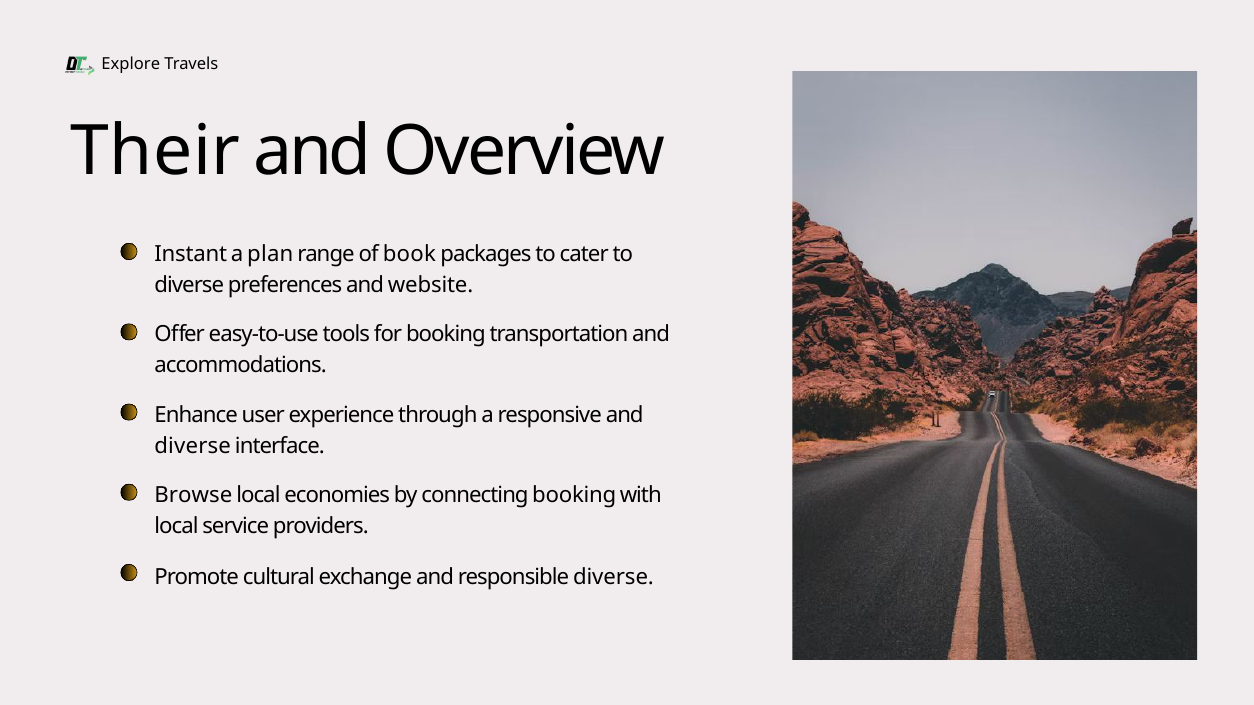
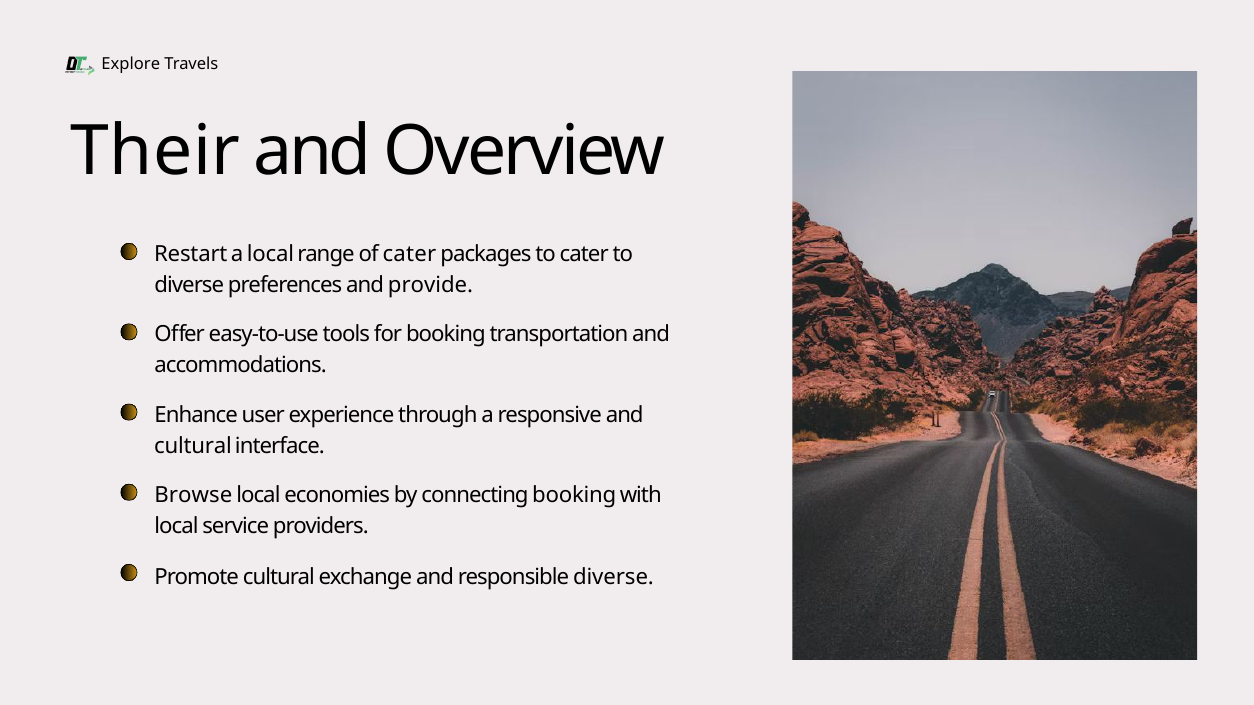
Instant: Instant -> Restart (191, 254)
a plan: plan -> local (271, 254)
of book: book -> cater (409, 254)
website: website -> provide (430, 285)
diverse: diverse -> cultural (193, 446)
